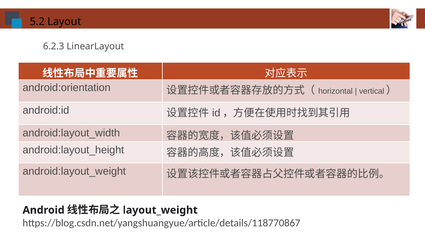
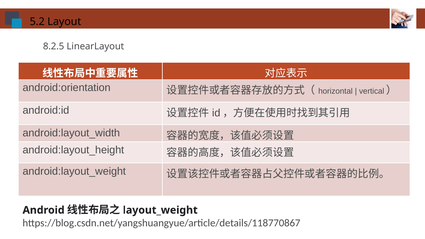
6.2.3: 6.2.3 -> 8.2.5 (54, 46)
